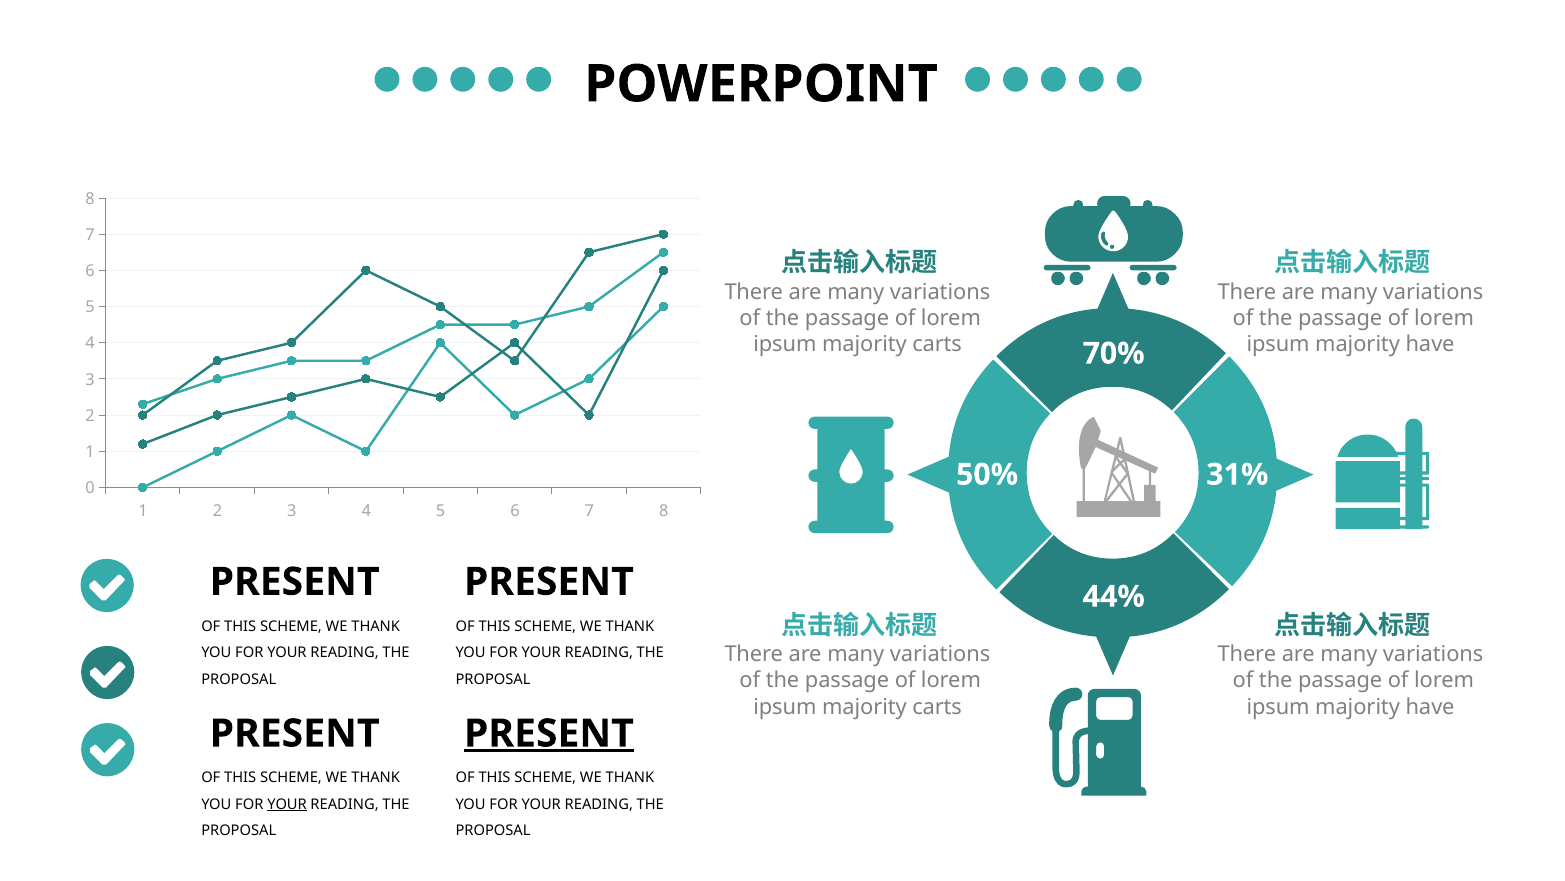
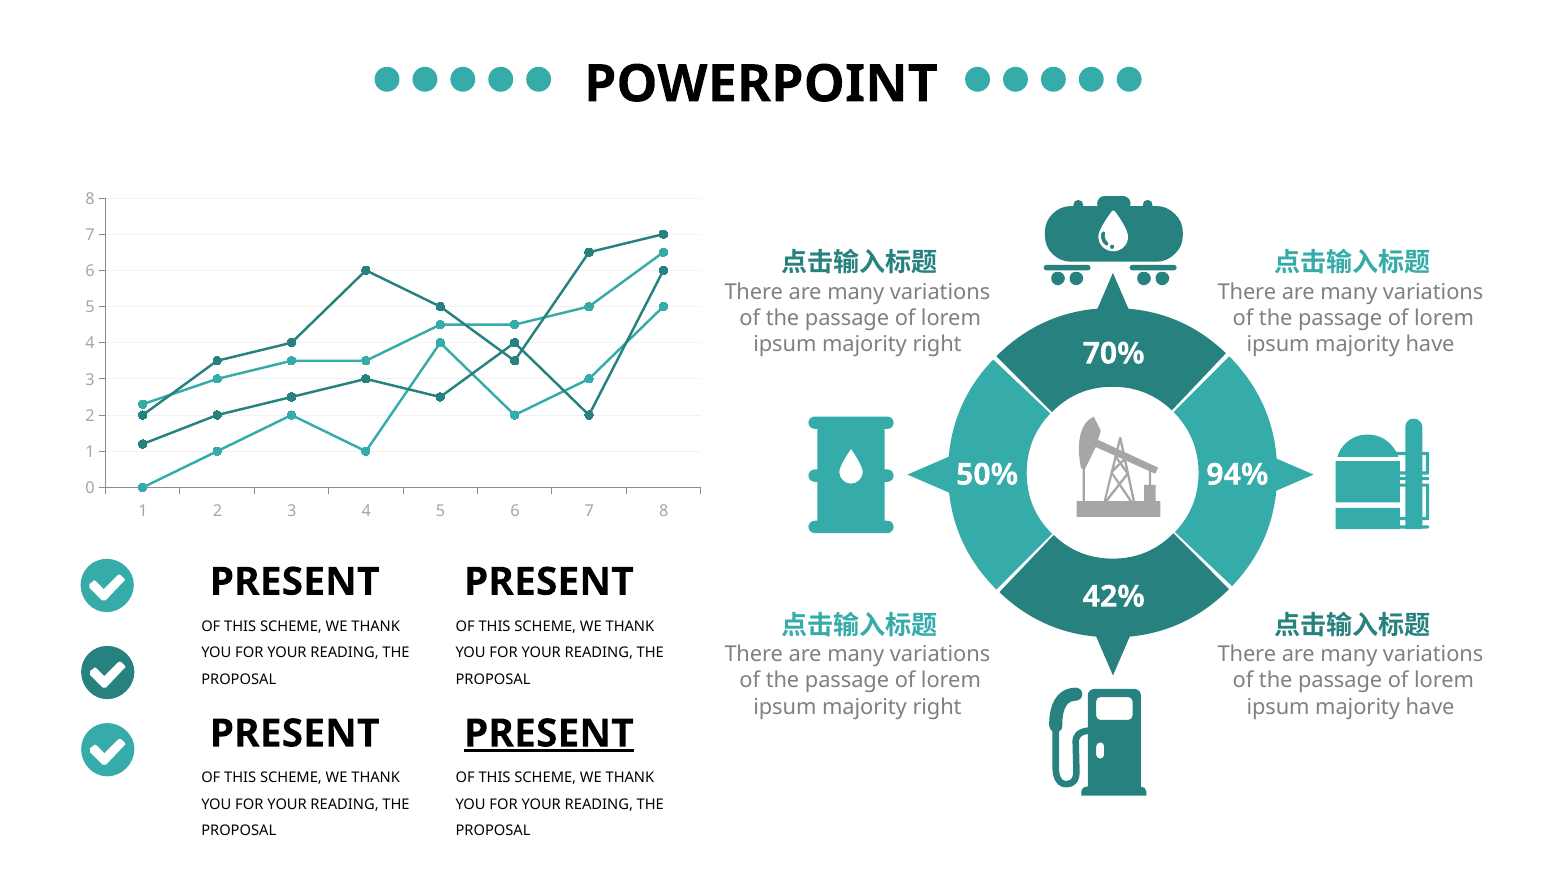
carts: carts -> right (937, 344)
31%: 31% -> 94% (1237, 474)
44%: 44% -> 42% (1114, 596)
carts: carts -> right (937, 706)
YOUR underline: present -> none (287, 804)
